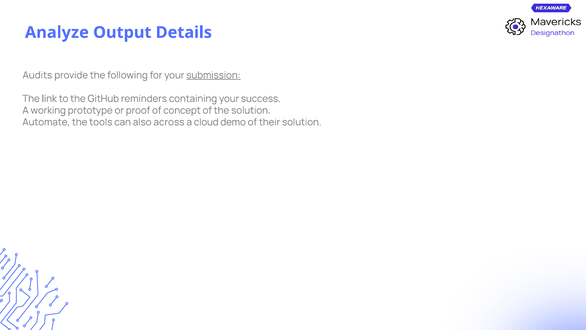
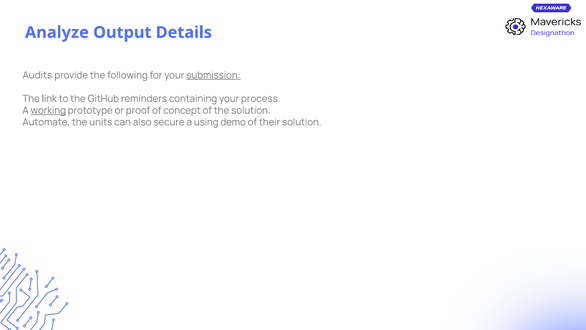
success: success -> process (261, 99)
working underline: none -> present (48, 110)
tools: tools -> units (101, 122)
across: across -> secure (169, 122)
cloud: cloud -> using (206, 122)
